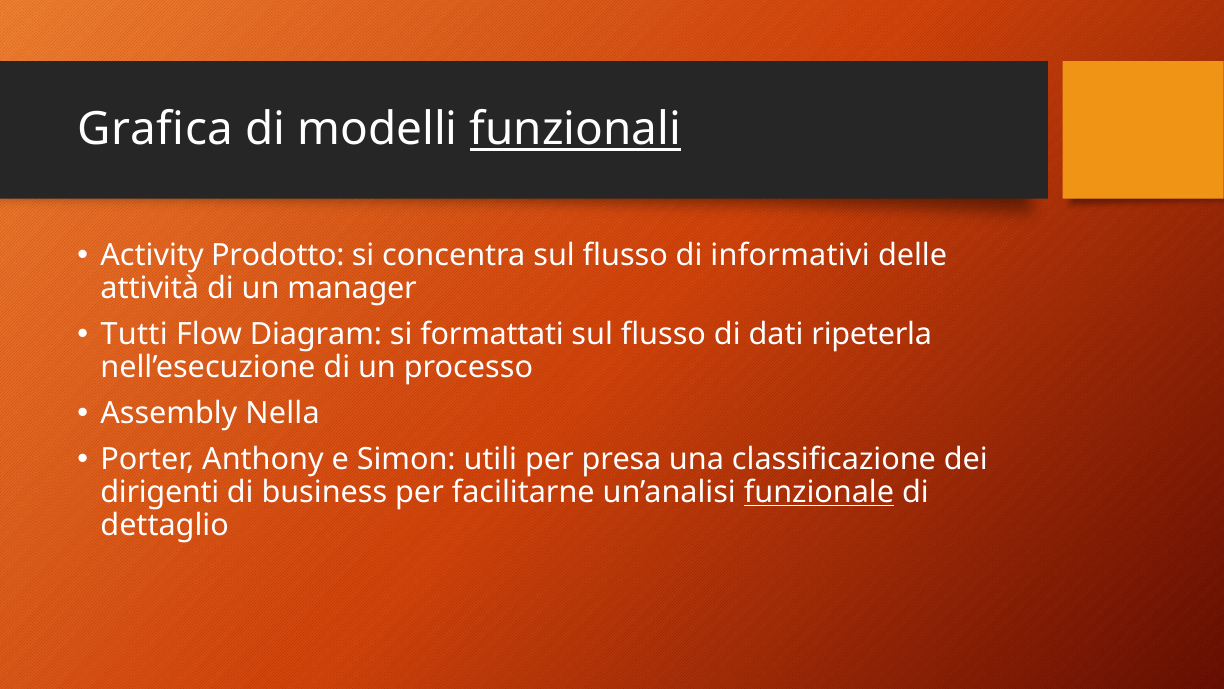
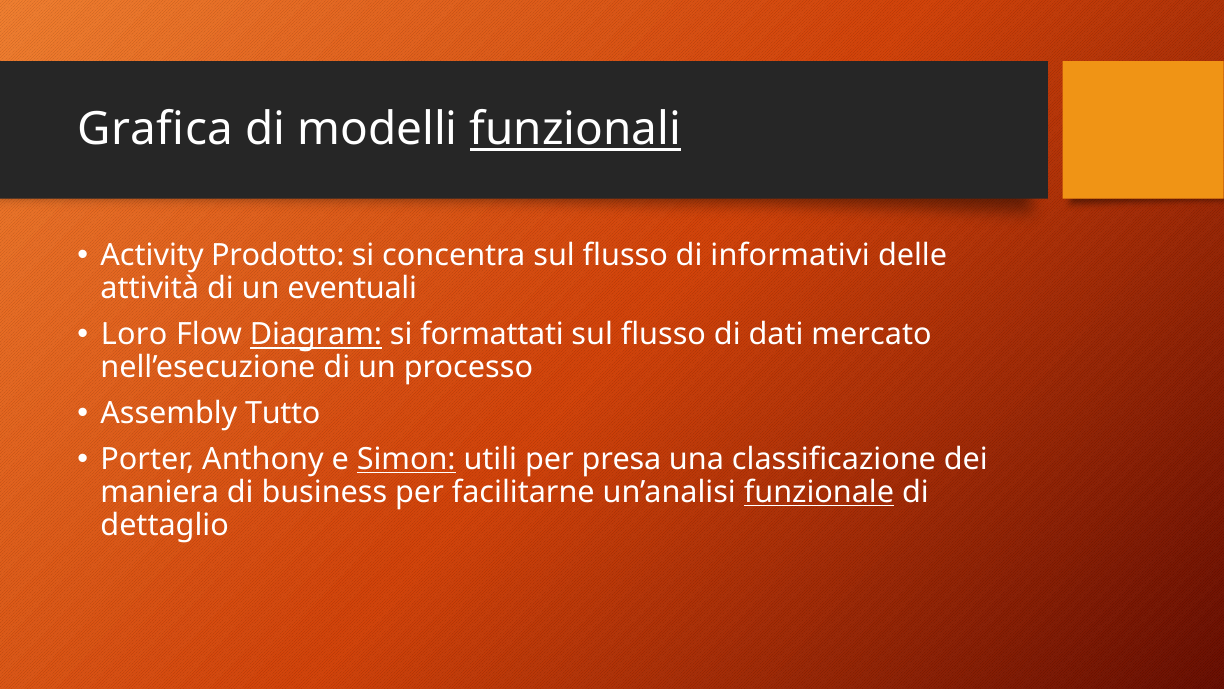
manager: manager -> eventuali (352, 289)
Tutti: Tutti -> Loro (134, 334)
Diagram underline: none -> present (316, 334)
ripeterla: ripeterla -> mercato (872, 334)
Nella: Nella -> Tutto (283, 413)
Simon underline: none -> present (406, 459)
dirigenti: dirigenti -> maniera (160, 492)
